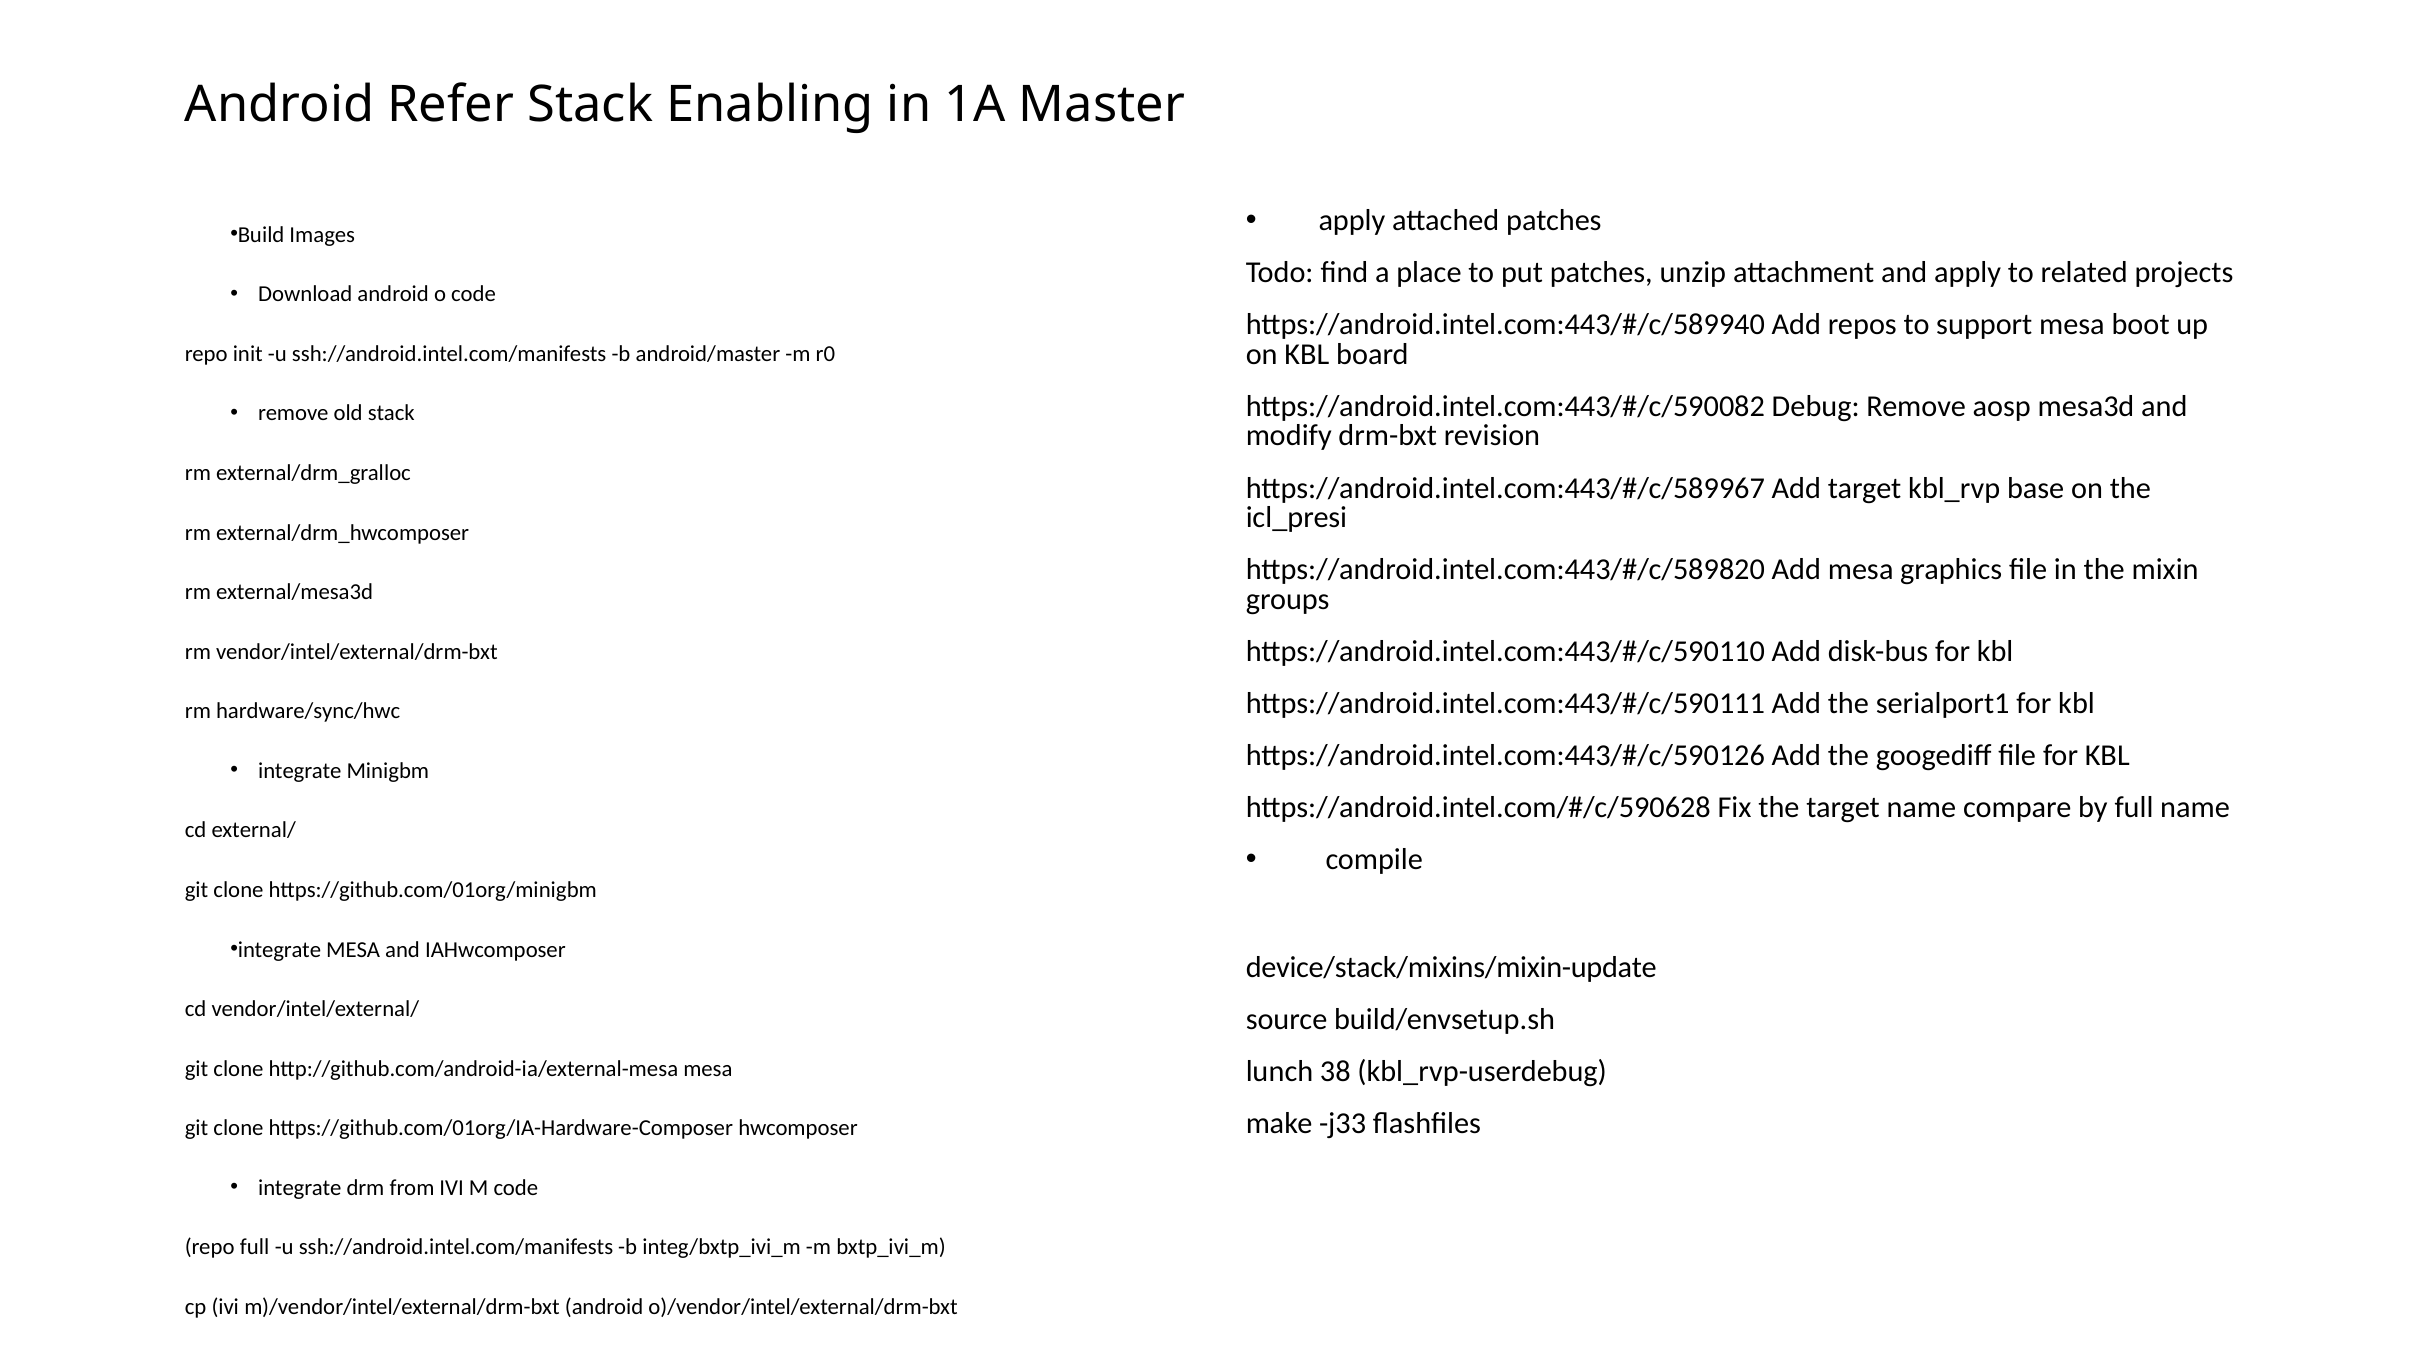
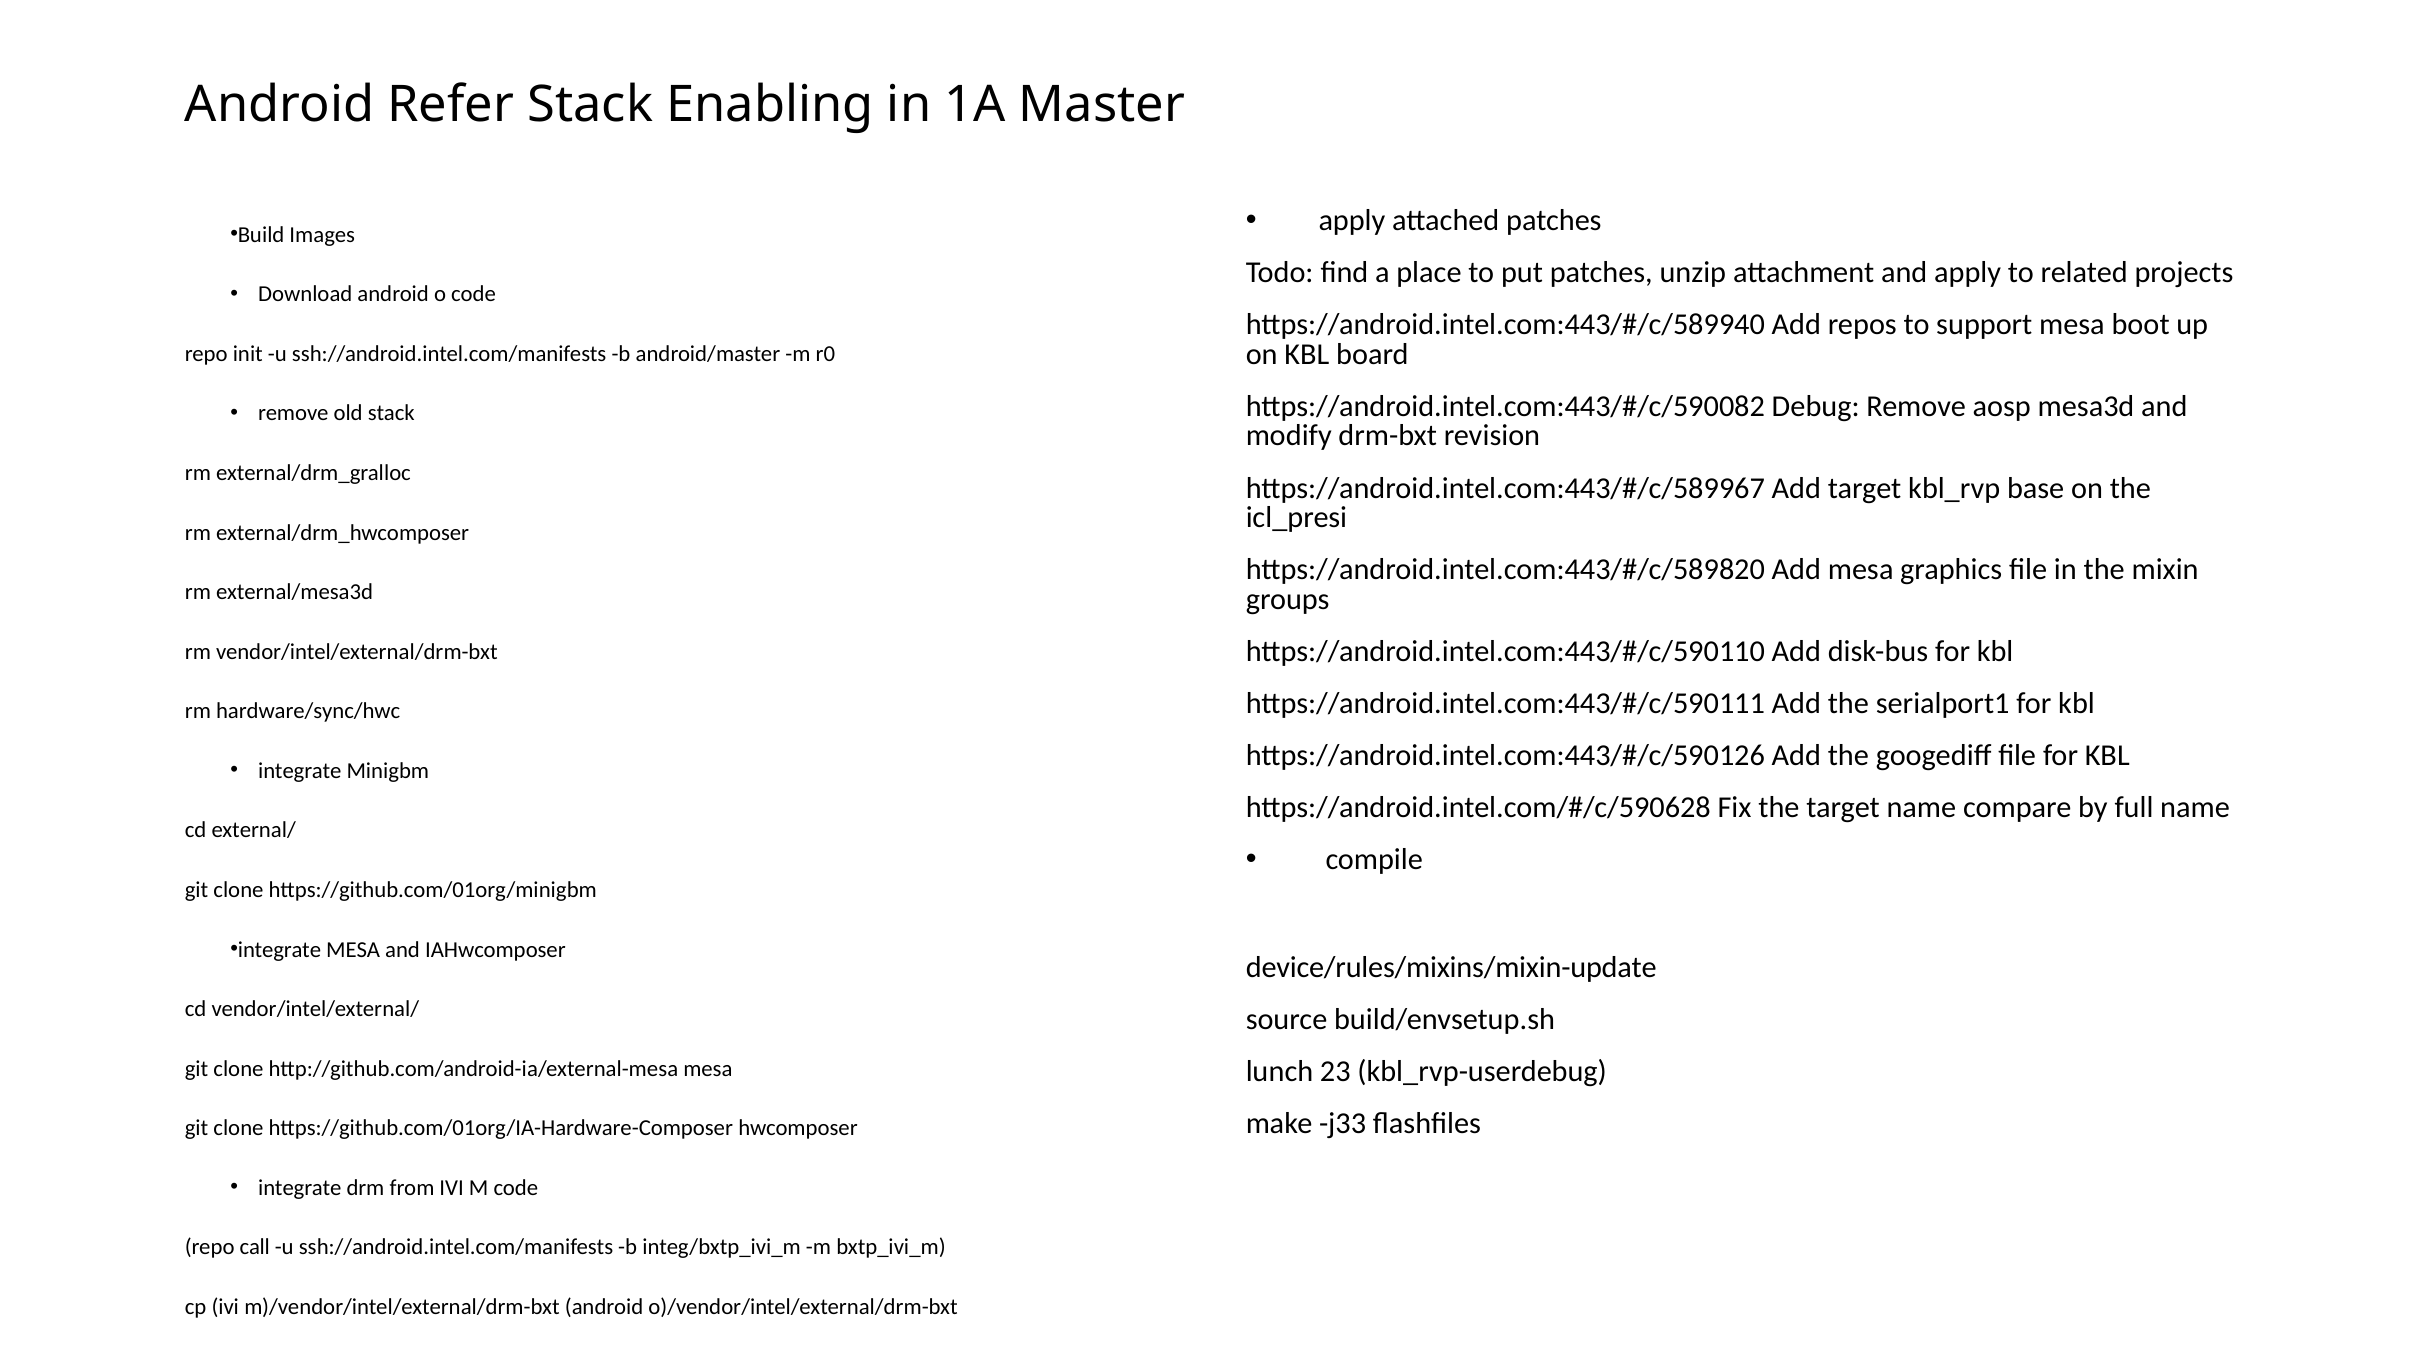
device/stack/mixins/mixin-update: device/stack/mixins/mixin-update -> device/rules/mixins/mixin-update (1451, 967)
38: 38 -> 23 (1335, 1072)
repo full: full -> call (255, 1247)
